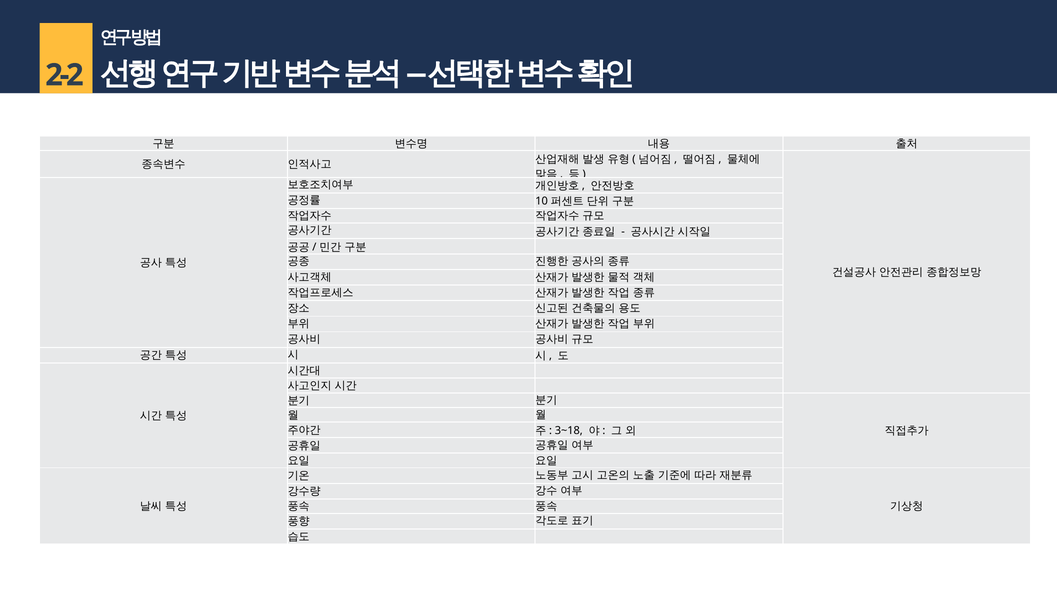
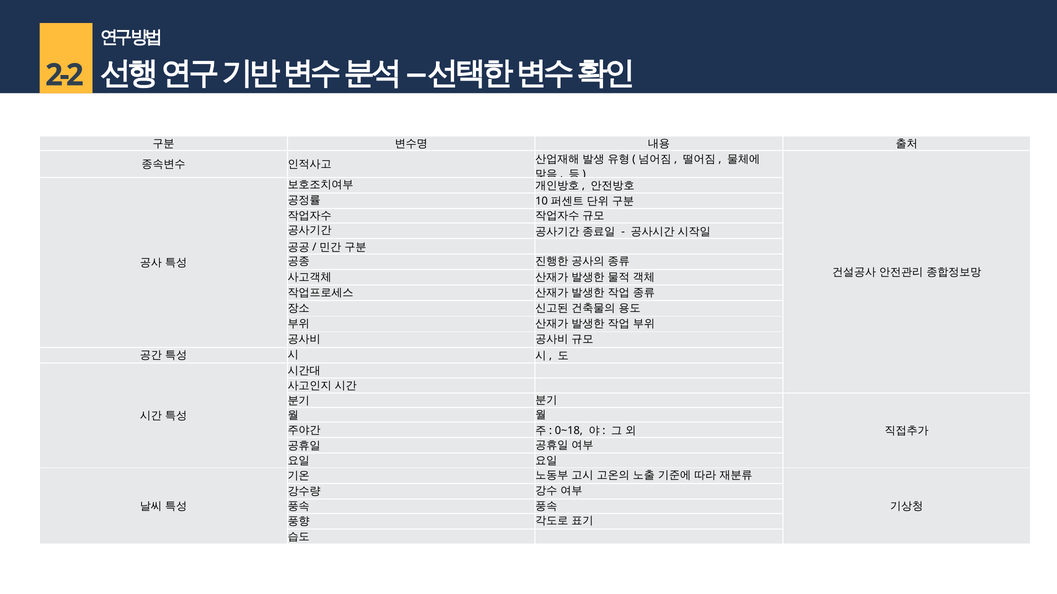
3~18: 3~18 -> 0~18 (569, 431)
